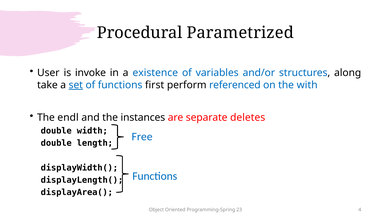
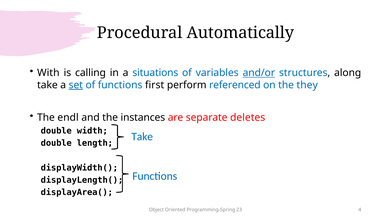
Parametrized: Parametrized -> Automatically (240, 33)
User: User -> With (48, 73)
invoke: invoke -> calling (90, 73)
existence: existence -> situations (155, 73)
and/or underline: none -> present (259, 73)
with: with -> they (307, 85)
Free: Free -> Take (142, 137)
